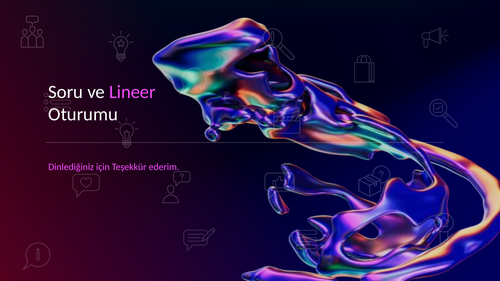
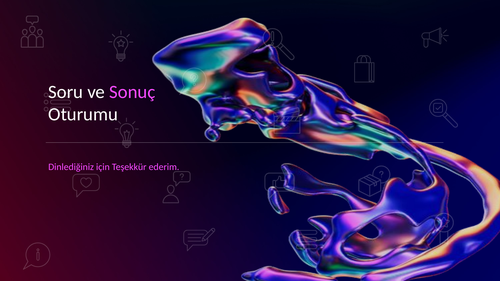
Lineer: Lineer -> Sonuç (132, 92)
